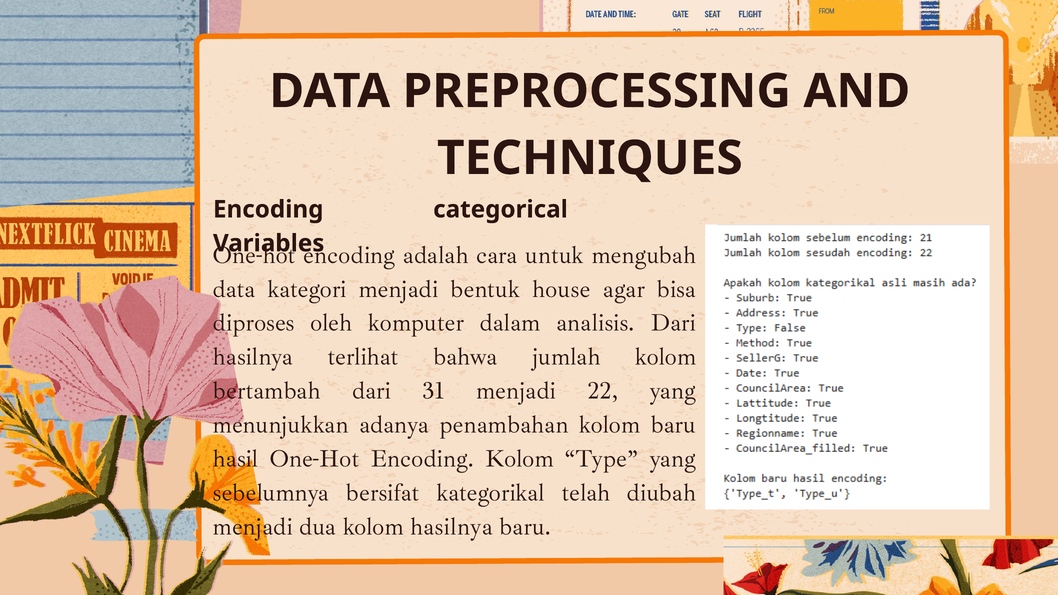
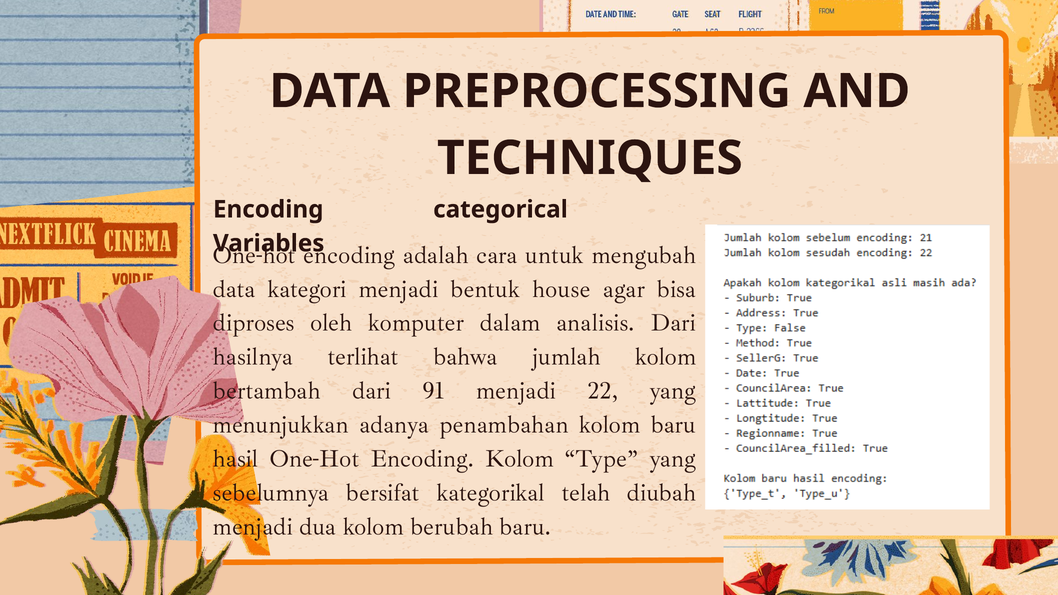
31: 31 -> 91 (434, 391)
kolom hasilnya: hasilnya -> berubah (452, 527)
